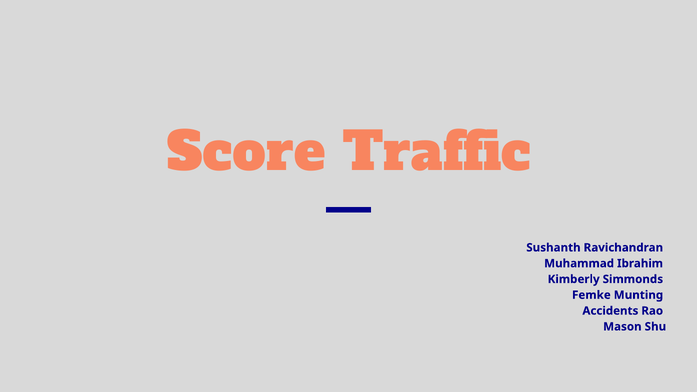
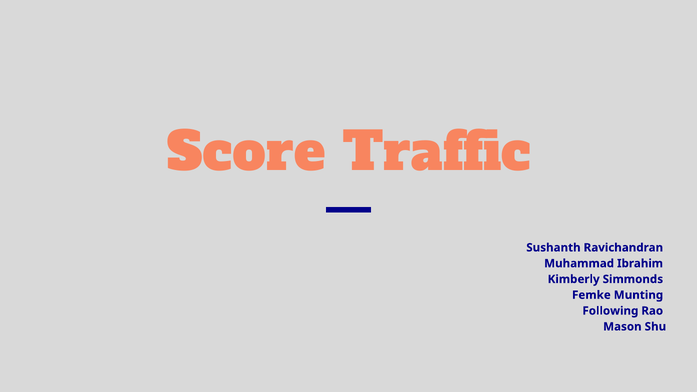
Accidents: Accidents -> Following (610, 311)
